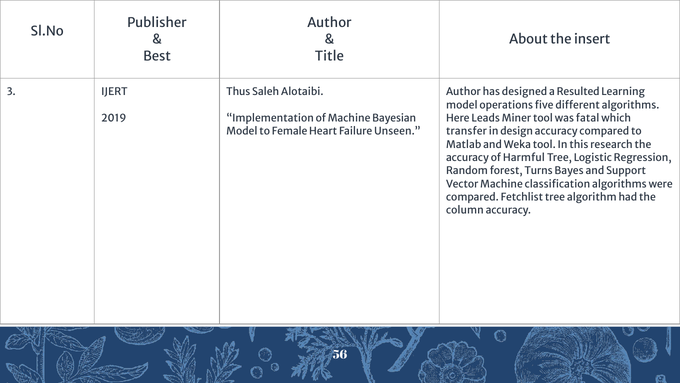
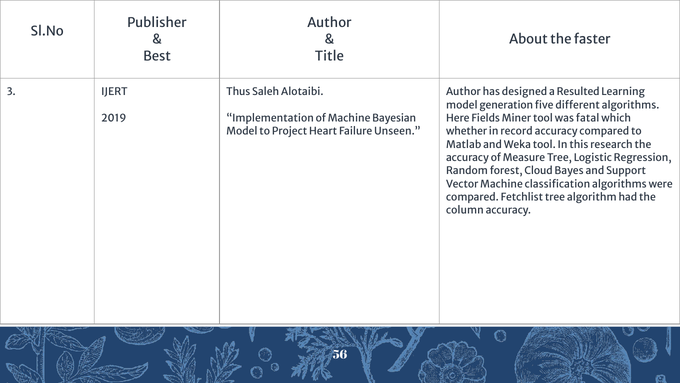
insert: insert -> faster (592, 39)
operations: operations -> generation (506, 105)
Leads: Leads -> Fields (486, 118)
Female: Female -> Project (290, 131)
transfer: transfer -> whether (467, 131)
design: design -> record (517, 131)
Harmful: Harmful -> Measure (524, 158)
Turns: Turns -> Cloud (539, 171)
